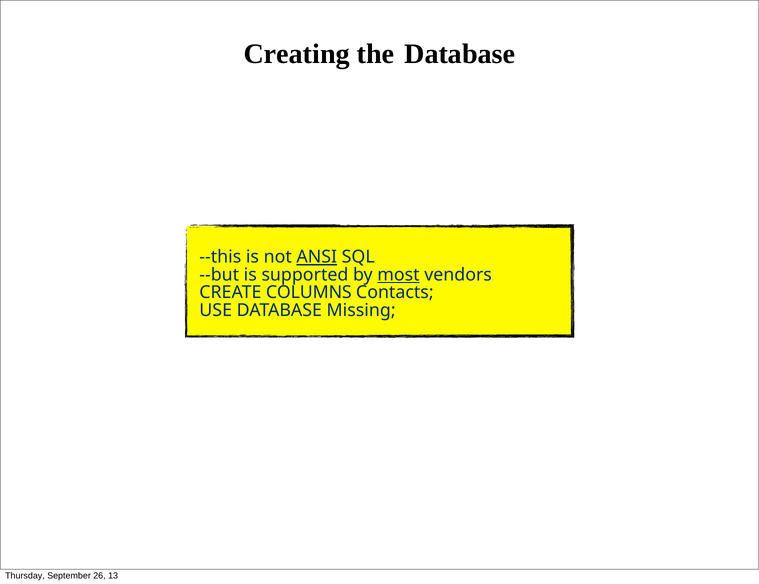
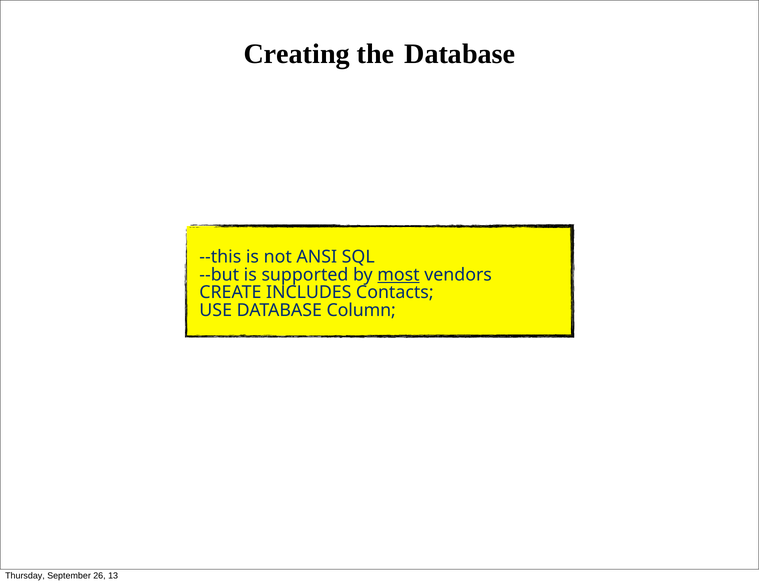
ANSI underline: present -> none (317, 257)
COLUMNS: COLUMNS -> INCLUDES (309, 293)
Missing: Missing -> Column (361, 310)
